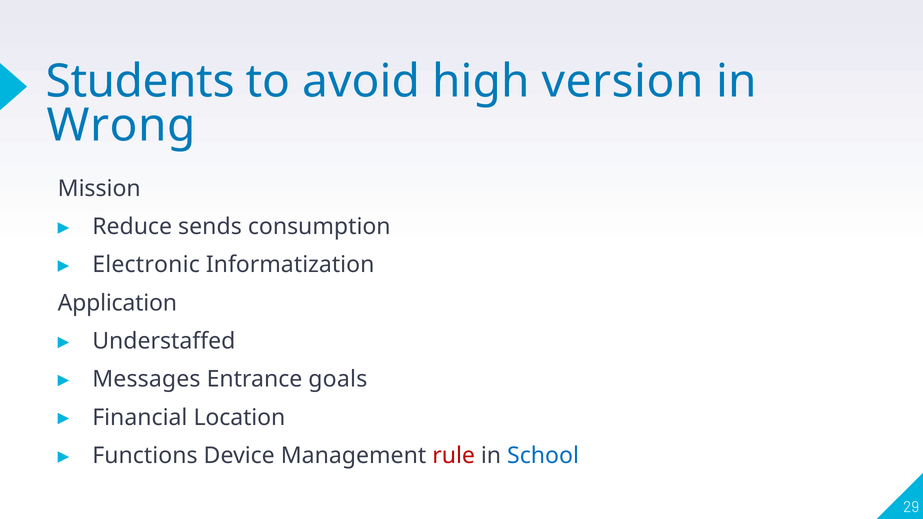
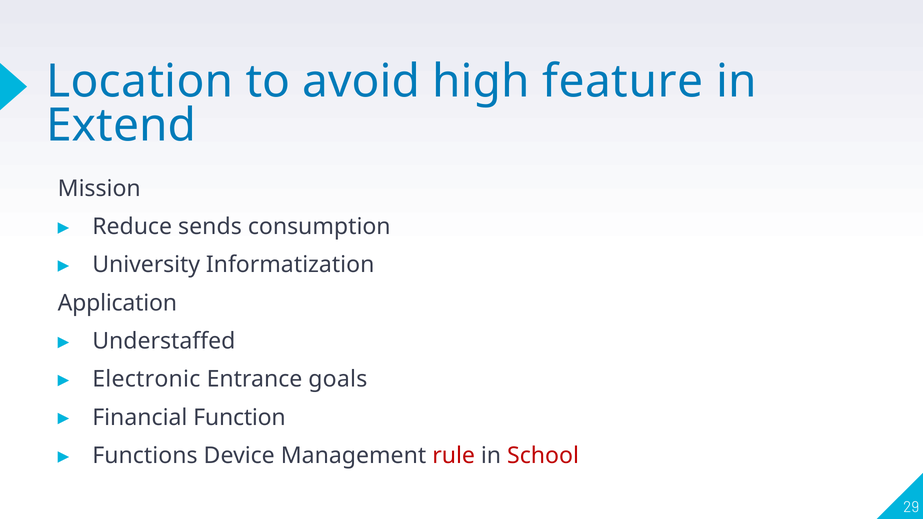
Students: Students -> Location (140, 81)
version: version -> feature (623, 81)
Wrong: Wrong -> Extend (121, 126)
Electronic: Electronic -> University (146, 265)
Messages: Messages -> Electronic (146, 379)
Location: Location -> Function (239, 418)
School colour: blue -> red (543, 456)
